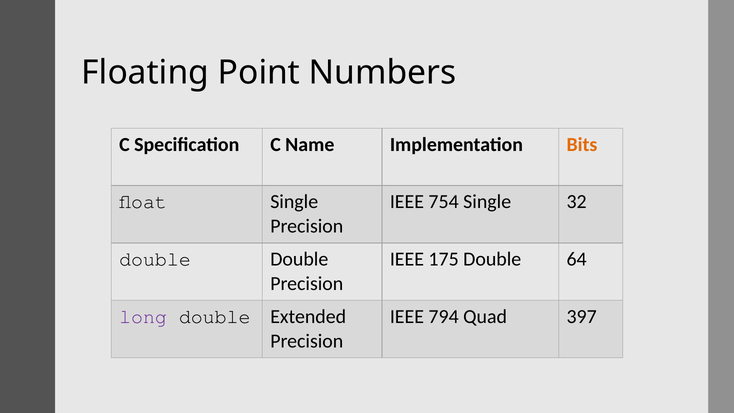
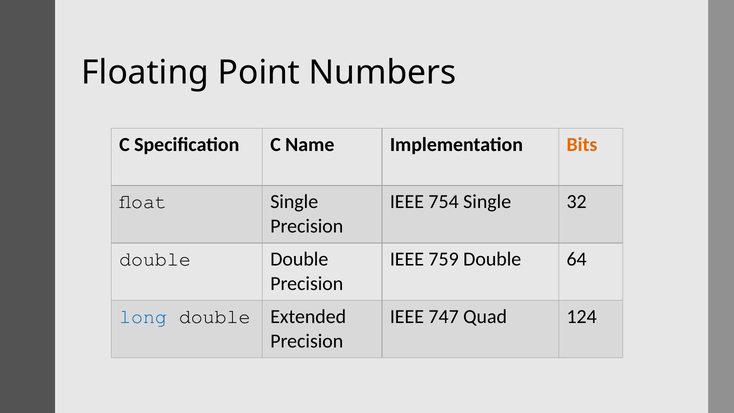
175: 175 -> 759 (444, 259)
long colour: purple -> blue (143, 317)
794: 794 -> 747 (444, 317)
397: 397 -> 124 (582, 317)
